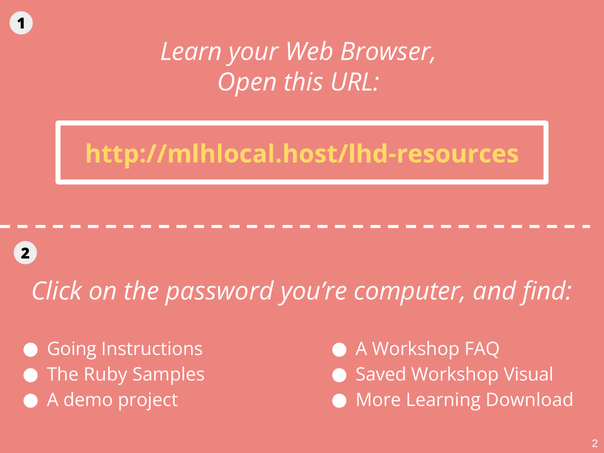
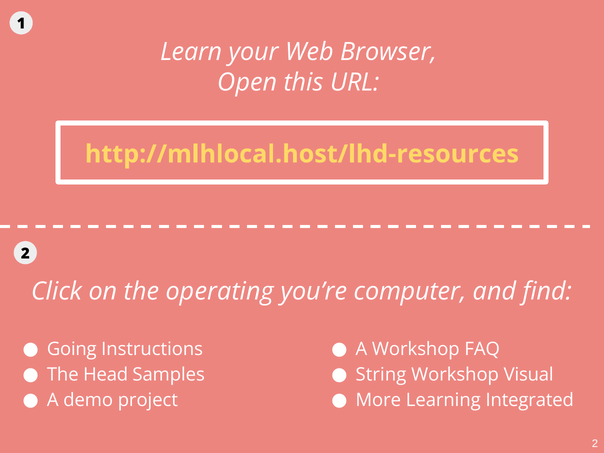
password: password -> operating (220, 291)
Ruby: Ruby -> Head (106, 375)
Saved: Saved -> String (381, 375)
Download: Download -> Integrated (530, 400)
